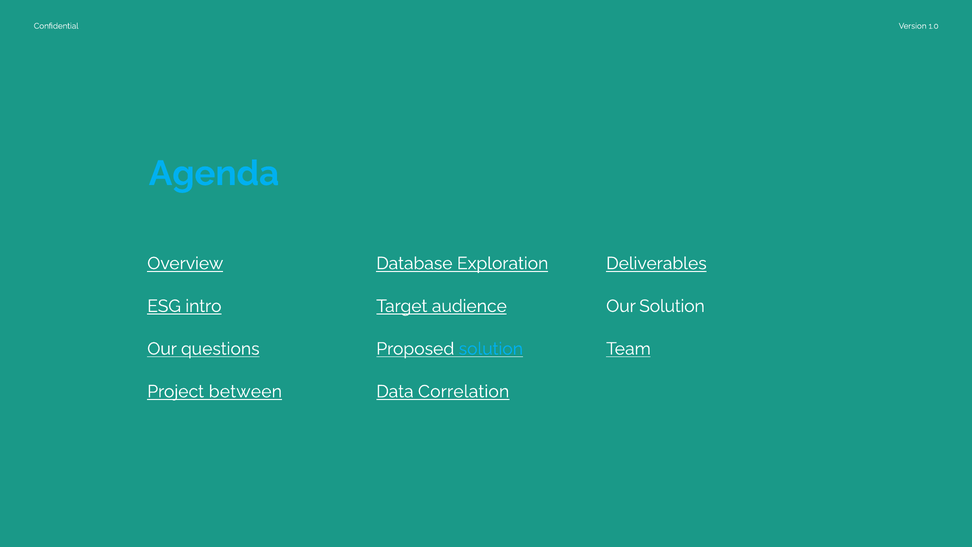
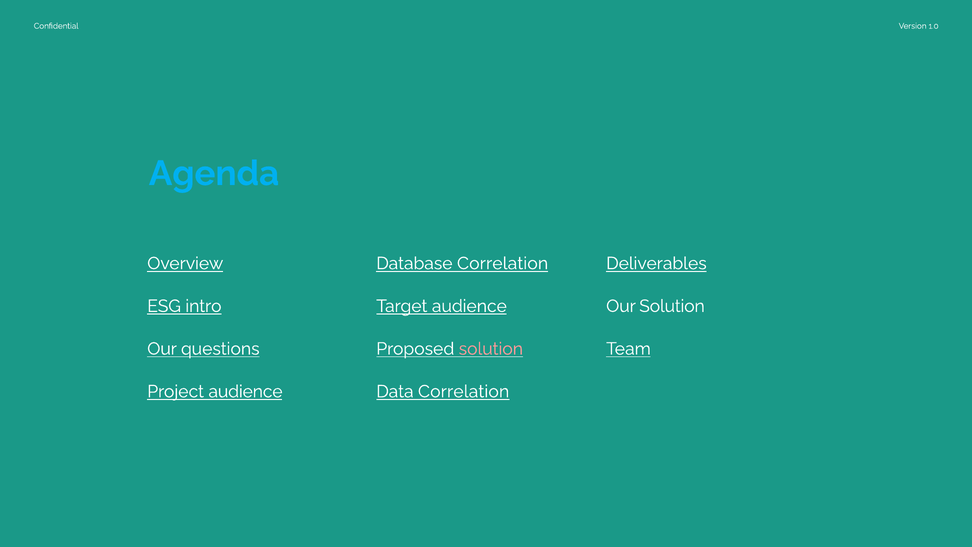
Database Exploration: Exploration -> Correlation (503, 263)
solution colour: light blue -> pink (491, 349)
Project between: between -> audience (246, 391)
